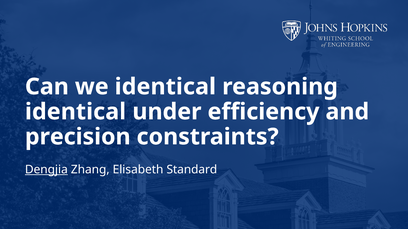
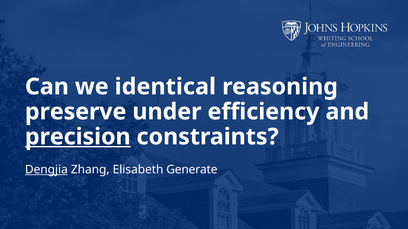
identical: identical -> preserve (76, 112)
precision underline: none -> present (78, 137)
Standard: Standard -> Generate (192, 170)
